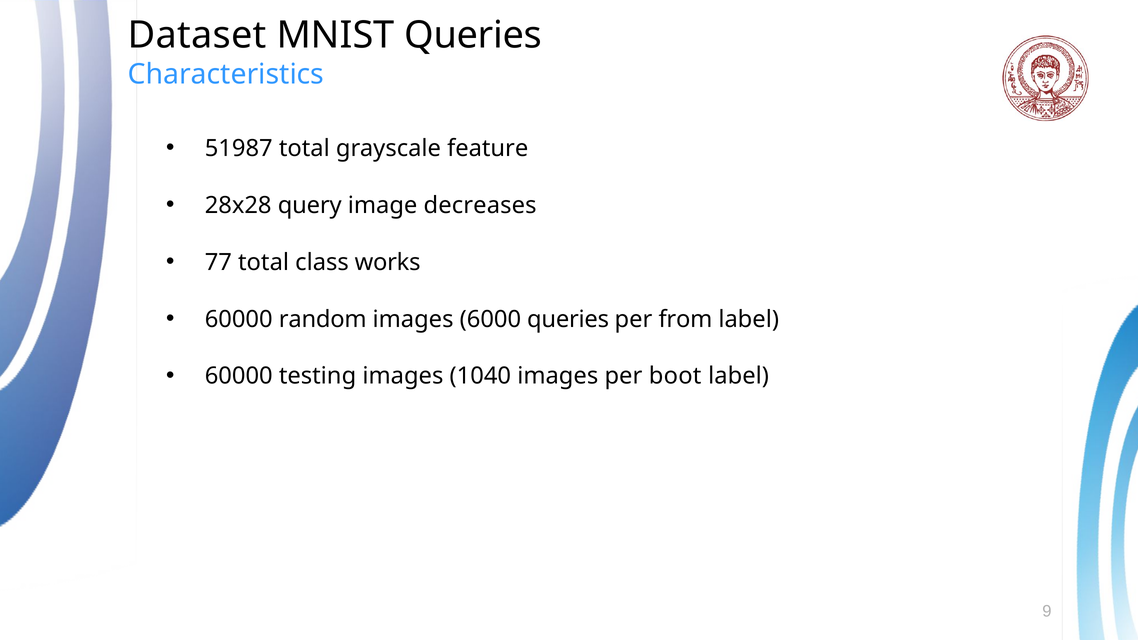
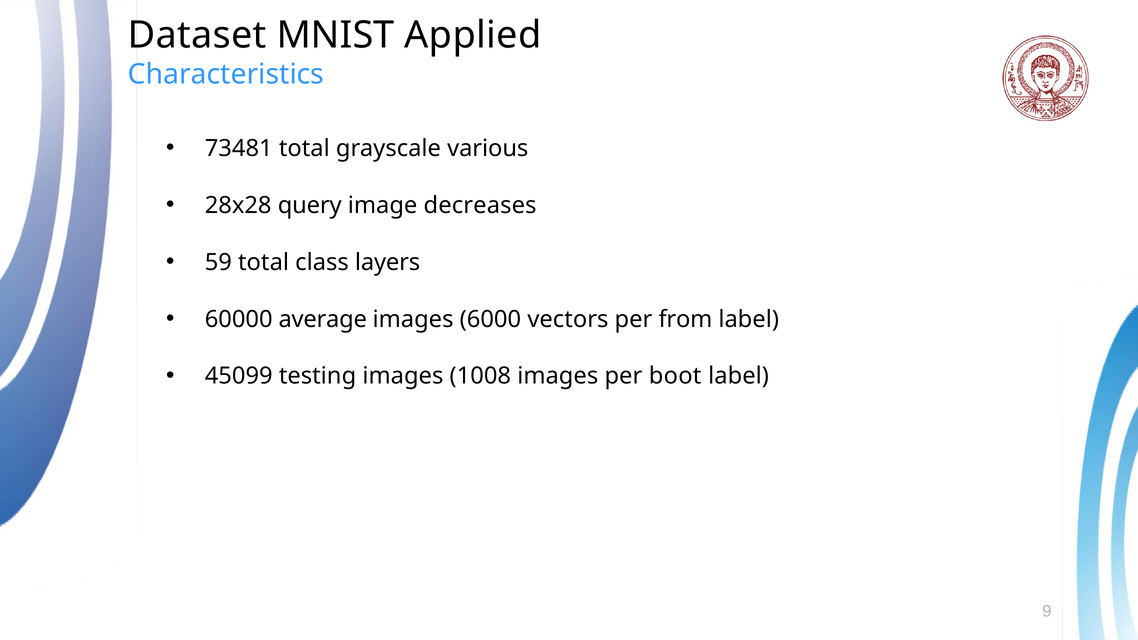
MNIST Queries: Queries -> Applied (473, 35)
51987: 51987 -> 73481 (239, 149)
feature: feature -> various (488, 149)
77: 77 -> 59 (218, 262)
works: works -> layers (388, 262)
random: random -> average (323, 319)
6000 queries: queries -> vectors (568, 319)
60000: 60000 -> 45099 (239, 376)
1040: 1040 -> 1008 (480, 376)
